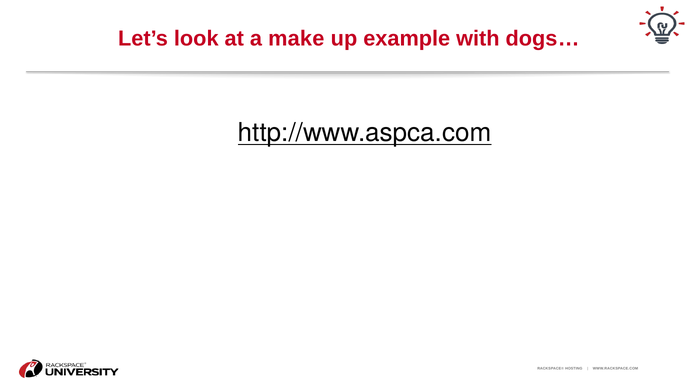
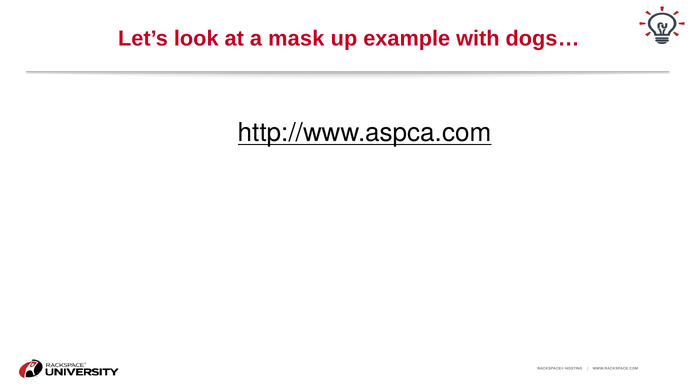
make: make -> mask (296, 39)
